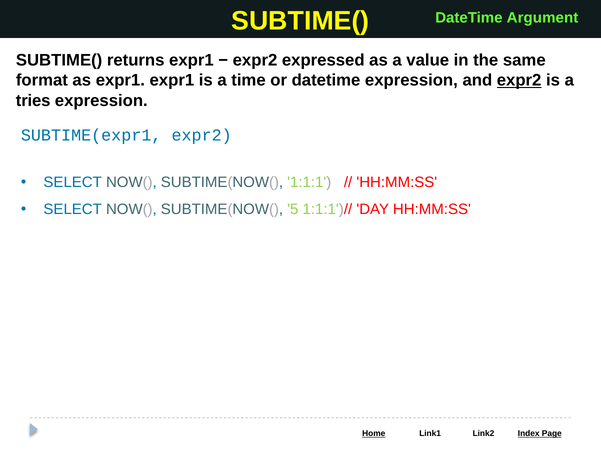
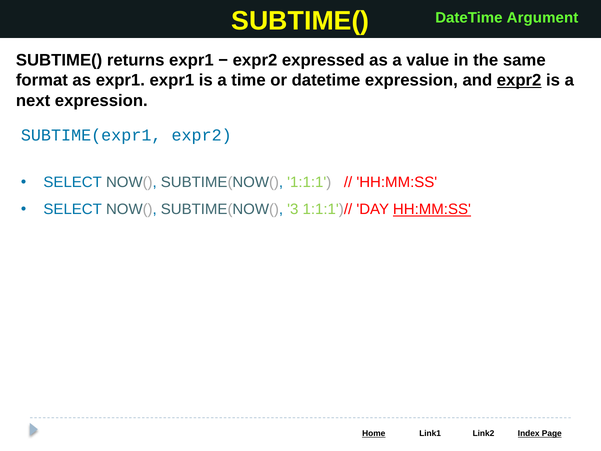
tries: tries -> next (33, 100)
5: 5 -> 3 (293, 209)
HH:MM:SS underline: none -> present (432, 209)
